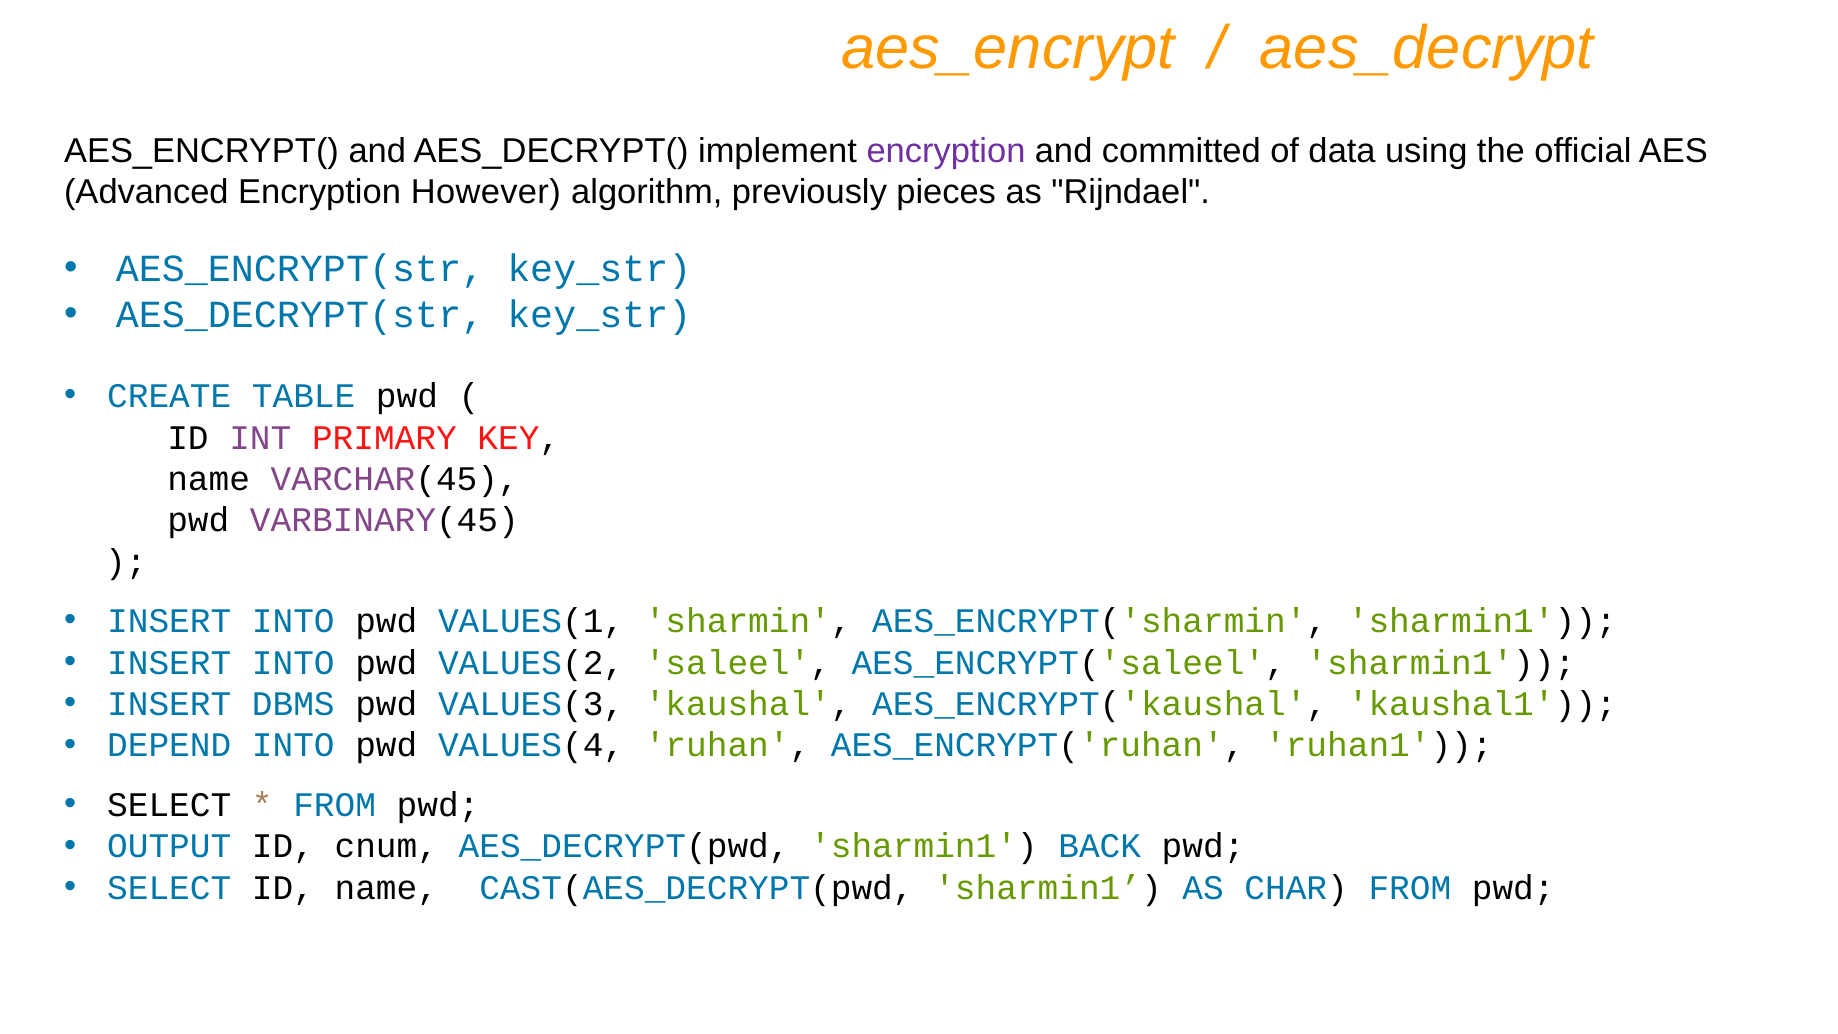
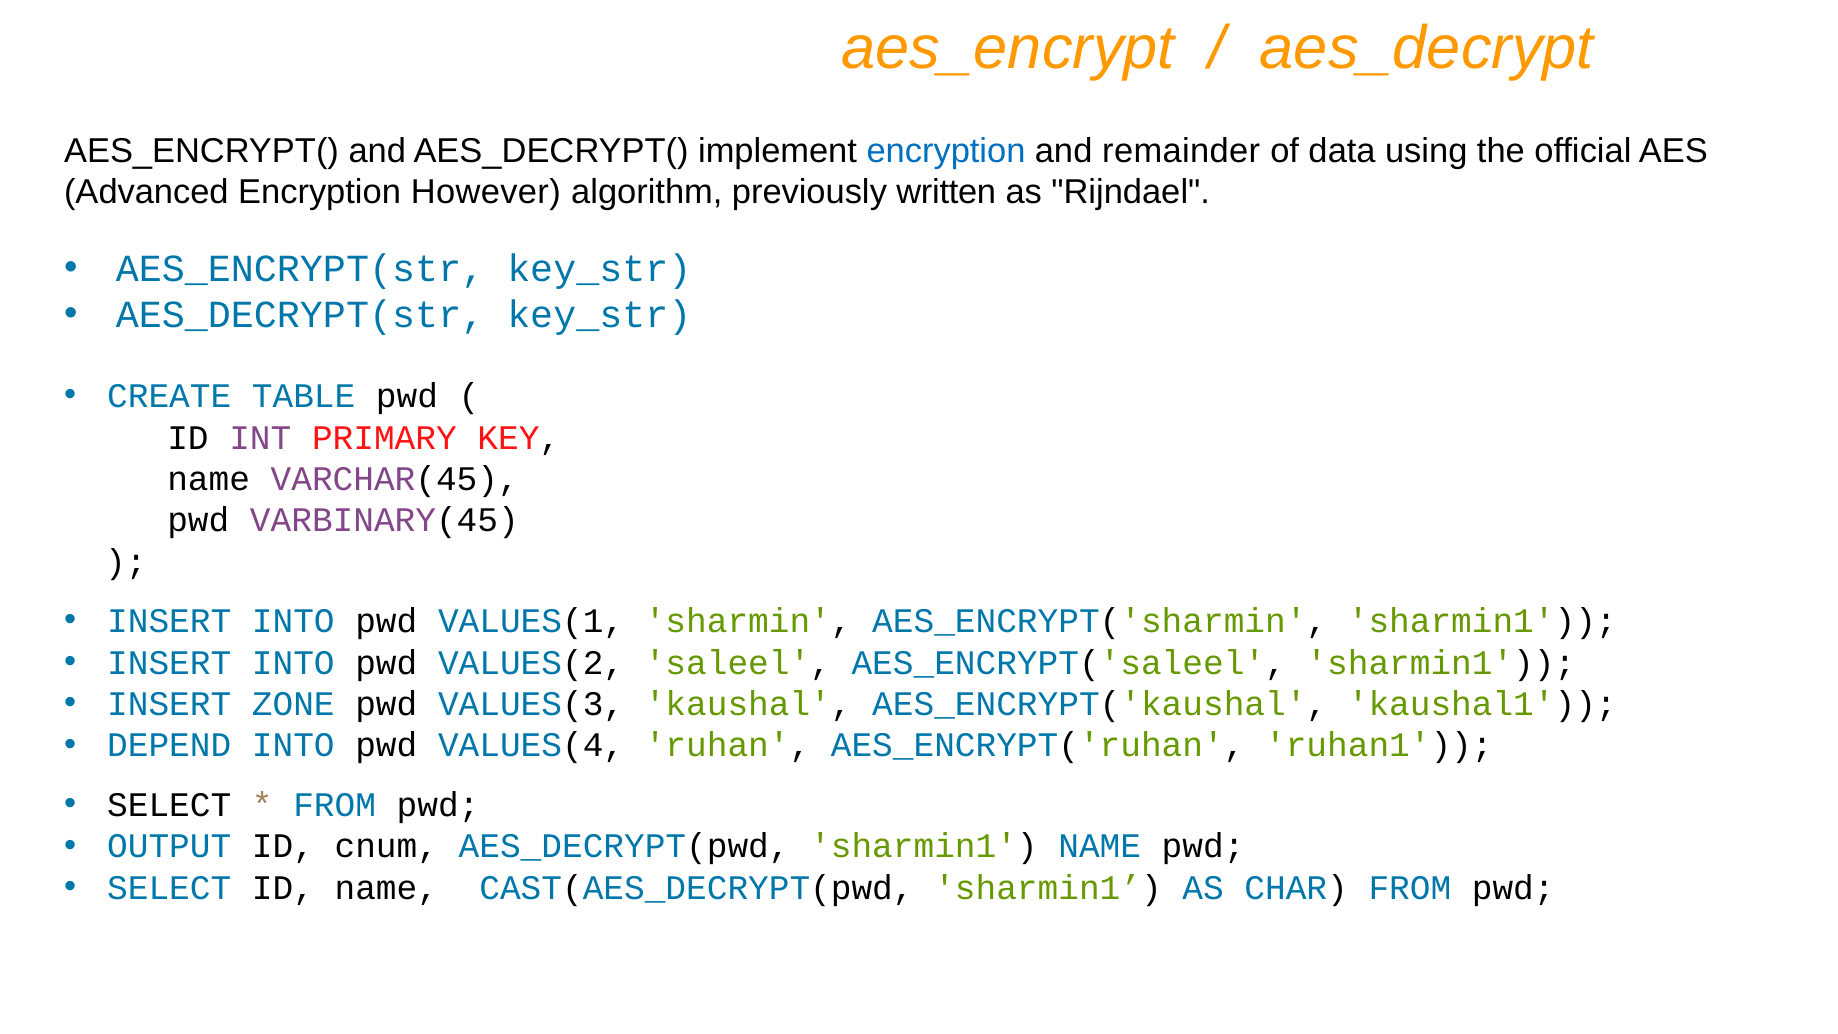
encryption colour: purple -> blue (946, 151)
committed: committed -> remainder (1181, 151)
pieces: pieces -> written (946, 192)
DBMS: DBMS -> ZONE (293, 704)
sharmin1 BACK: BACK -> NAME (1100, 846)
